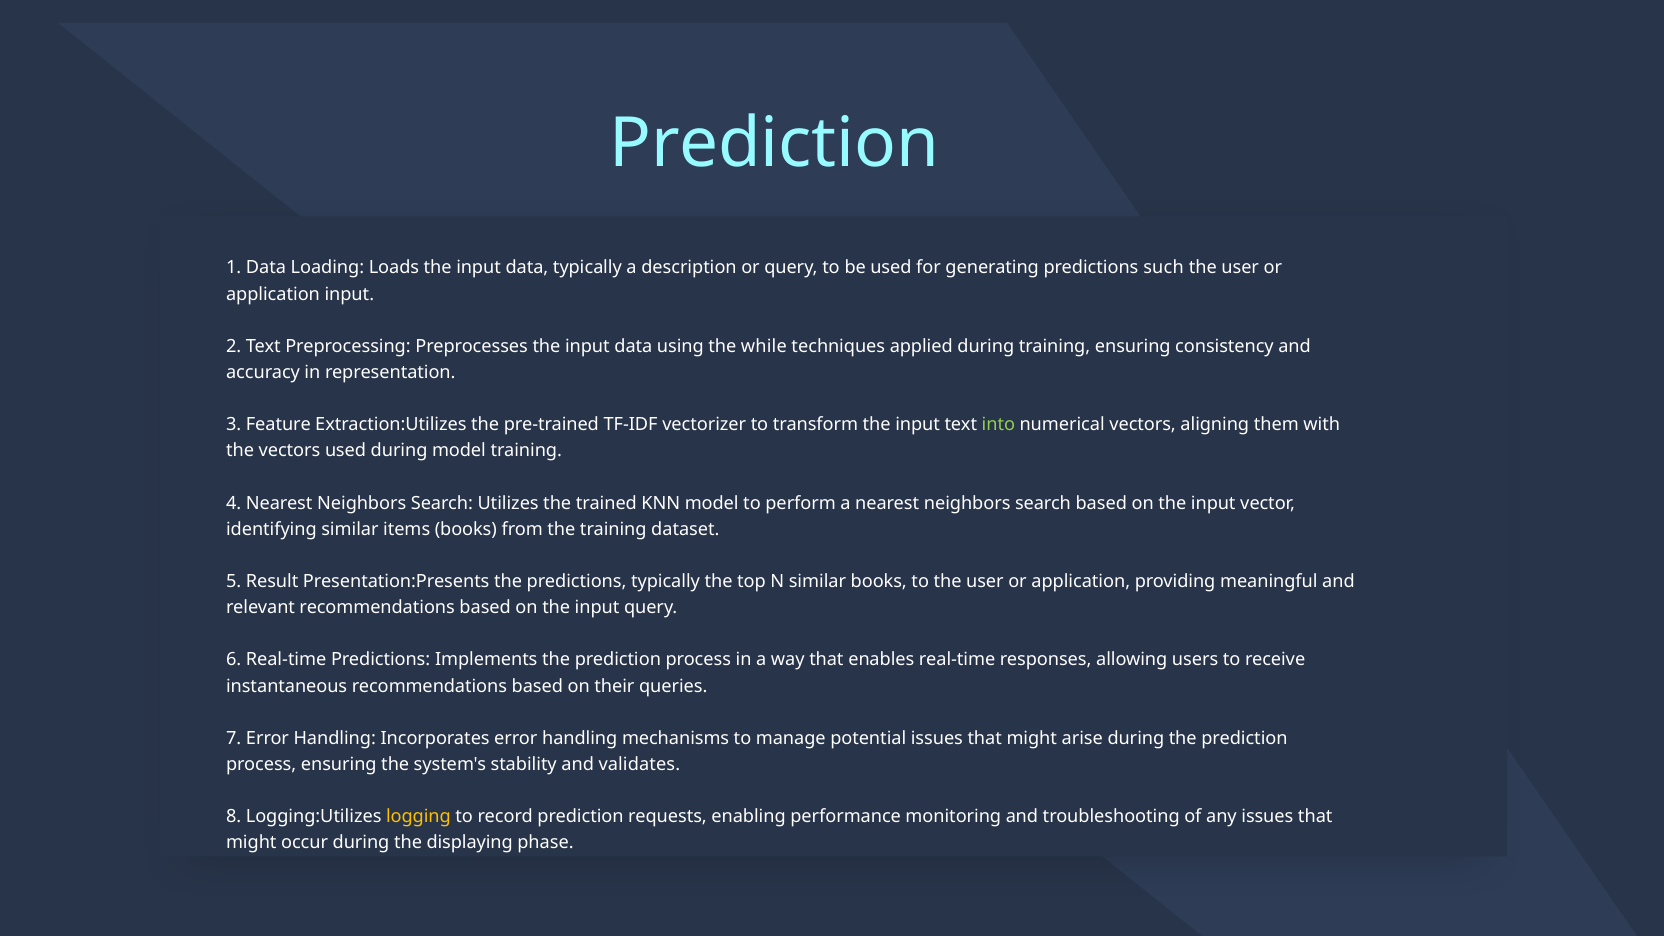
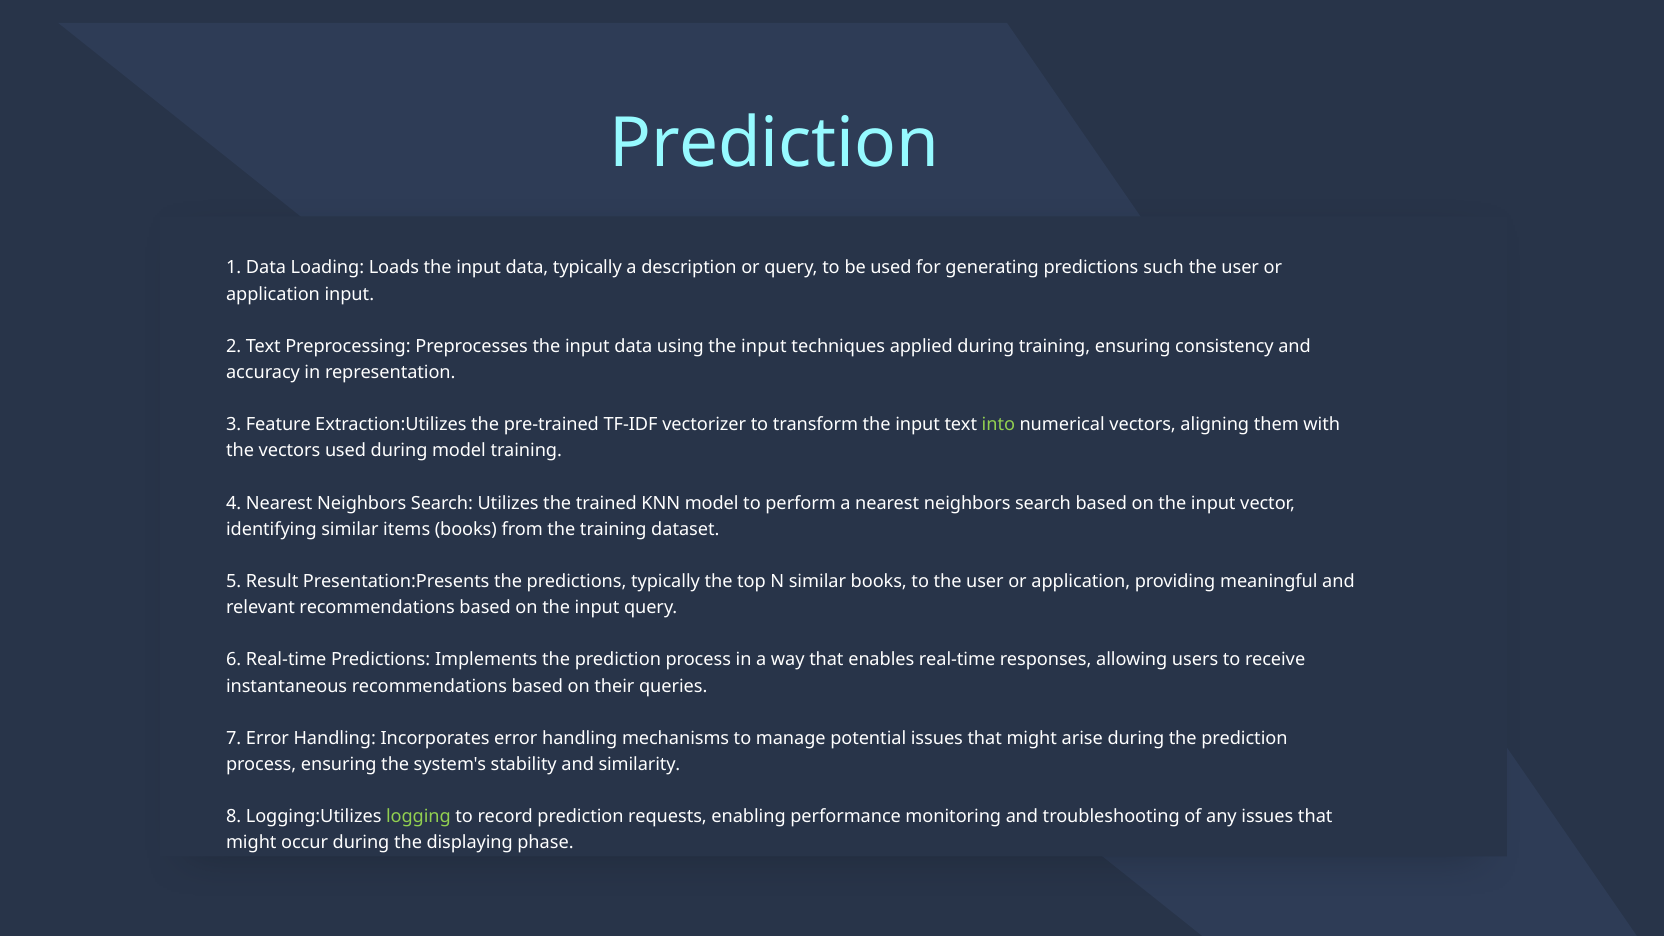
using the while: while -> input (764, 346)
validates: validates -> similarity (639, 765)
logging colour: yellow -> light green (418, 817)
